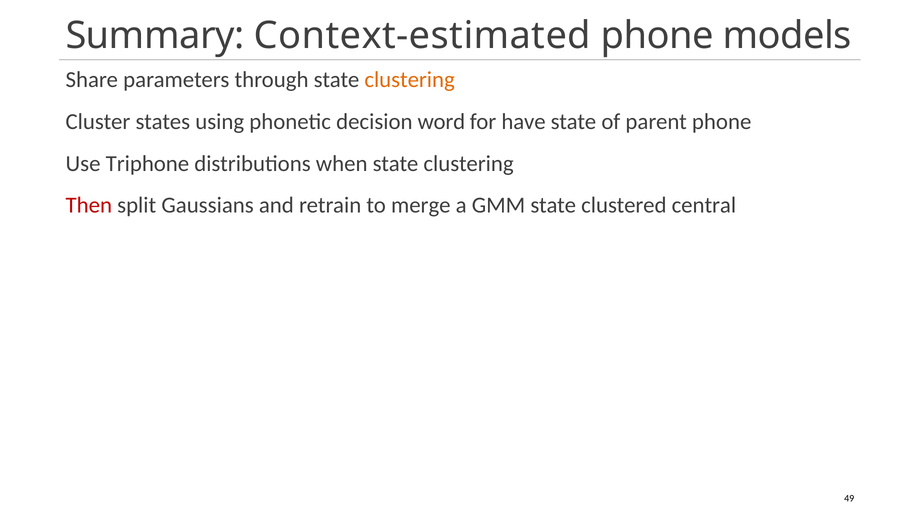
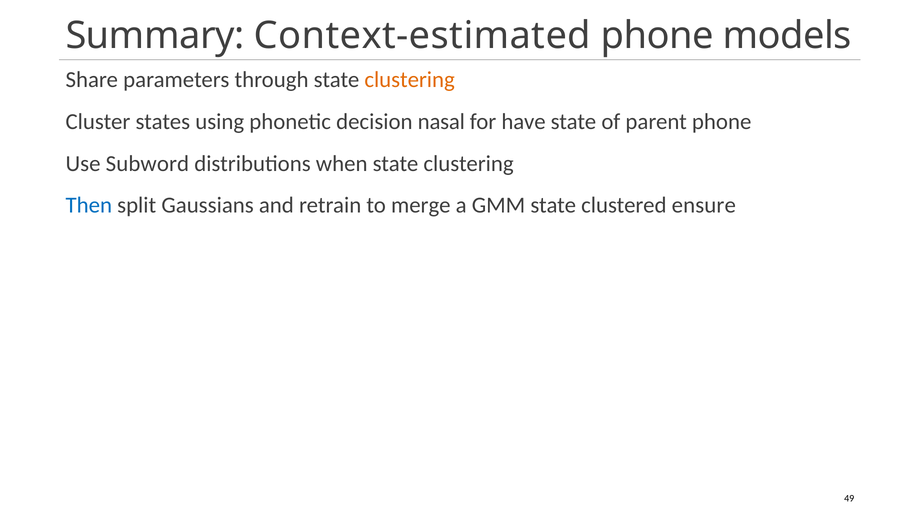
word: word -> nasal (441, 122)
Triphone: Triphone -> Subword (147, 164)
Then colour: red -> blue (89, 205)
central: central -> ensure (704, 205)
